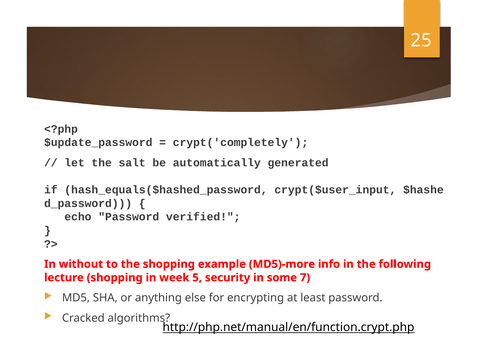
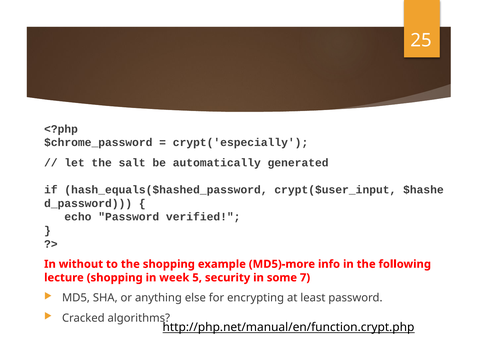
$update_password: $update_password -> $chrome_password (98, 142)
crypt('completely: crypt('completely -> crypt('especially (241, 142)
